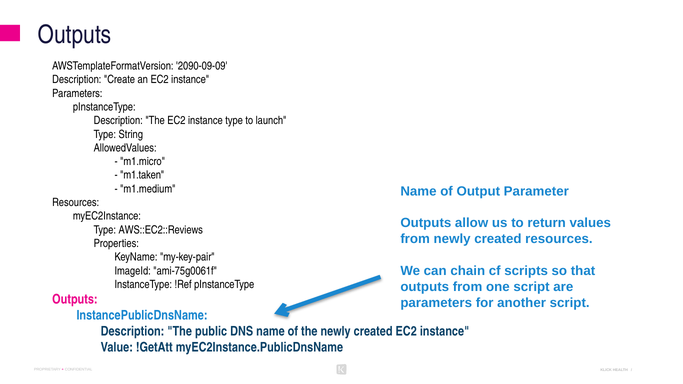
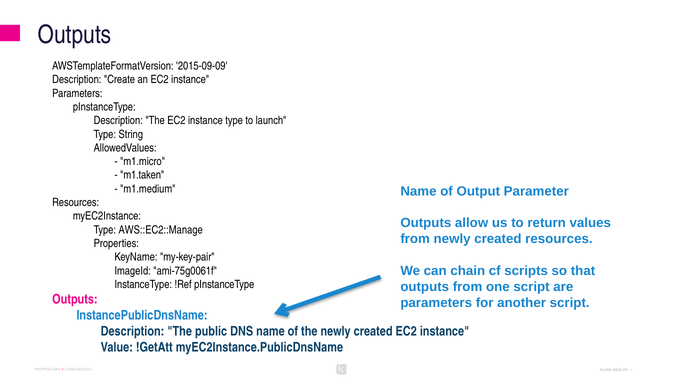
2090-09-09: 2090-09-09 -> 2015-09-09 (202, 66)
AWS::EC2::Reviews: AWS::EC2::Reviews -> AWS::EC2::Manage (161, 230)
